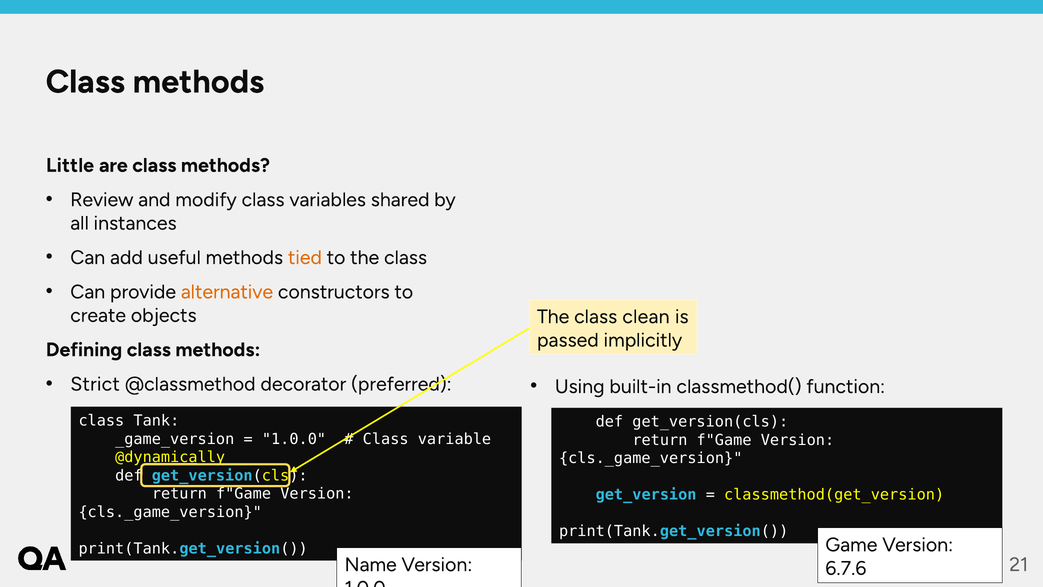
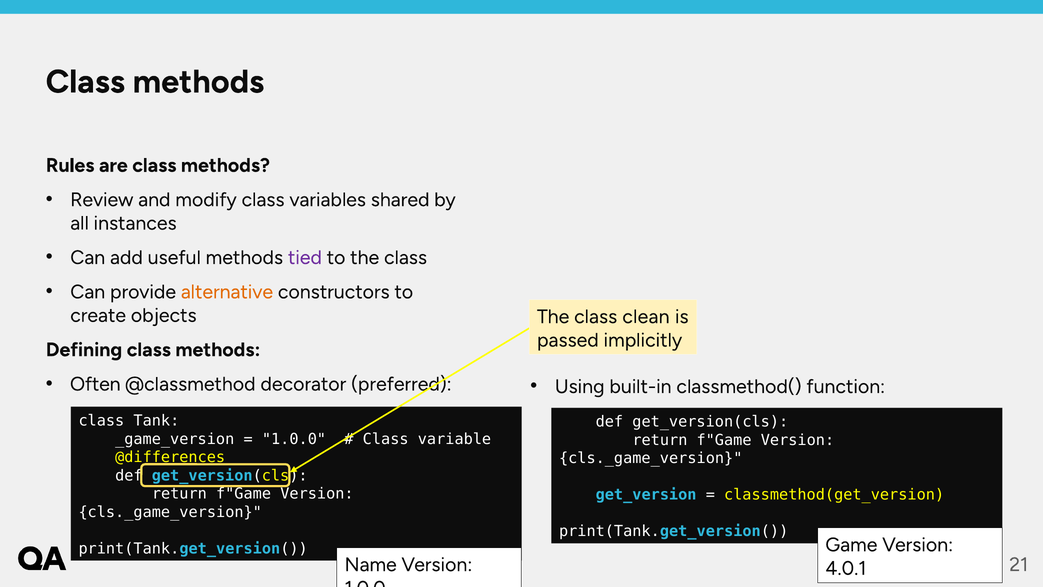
Little: Little -> Rules (70, 165)
tied colour: orange -> purple (305, 257)
Strict: Strict -> Often (95, 384)
@dynamically: @dynamically -> @differences (170, 457)
6.7.6: 6.7.6 -> 4.0.1 (846, 568)
